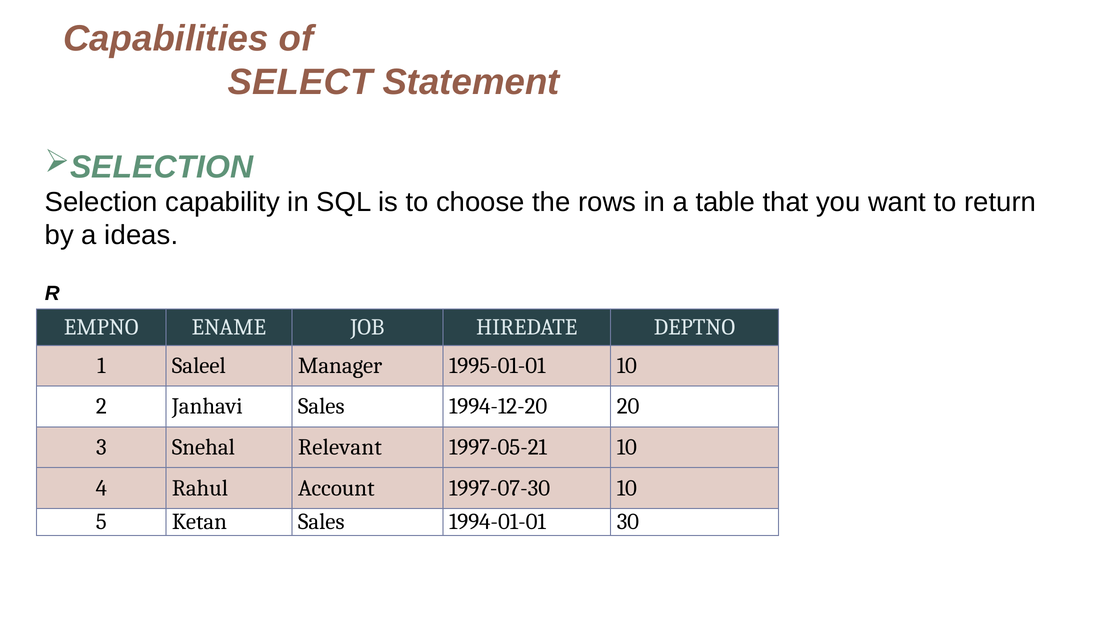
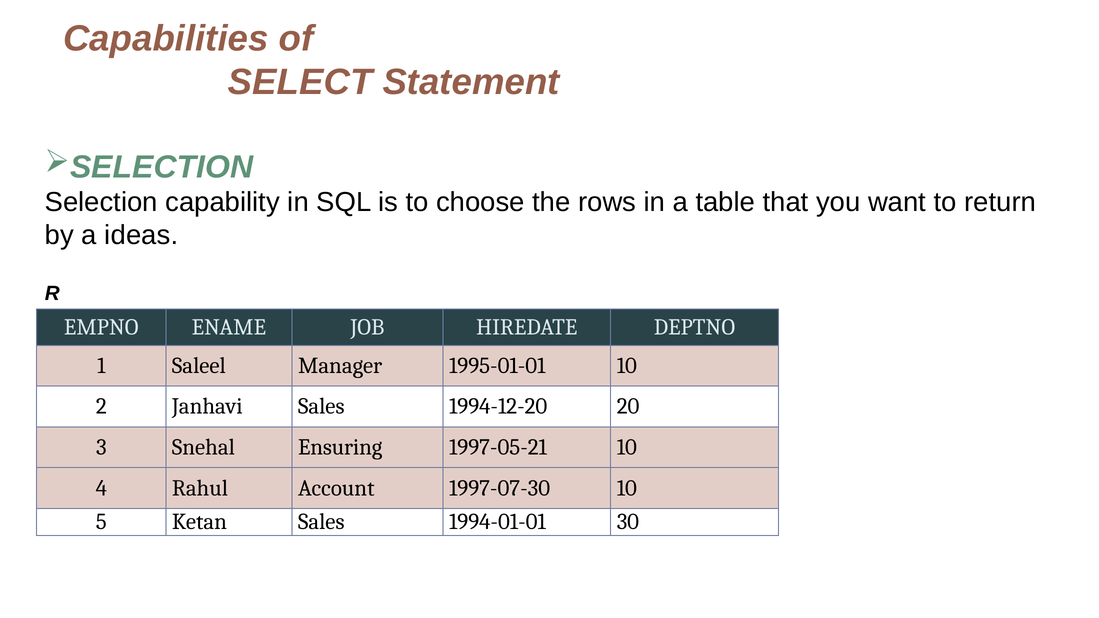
Relevant: Relevant -> Ensuring (340, 447)
